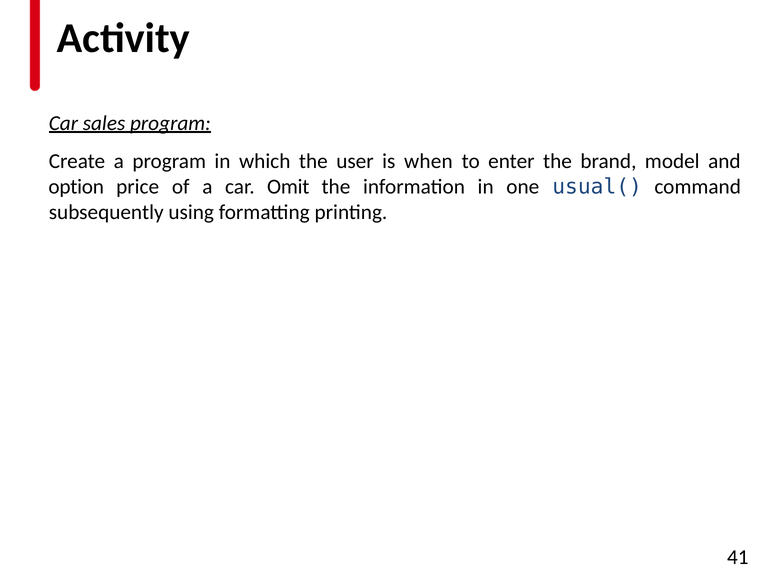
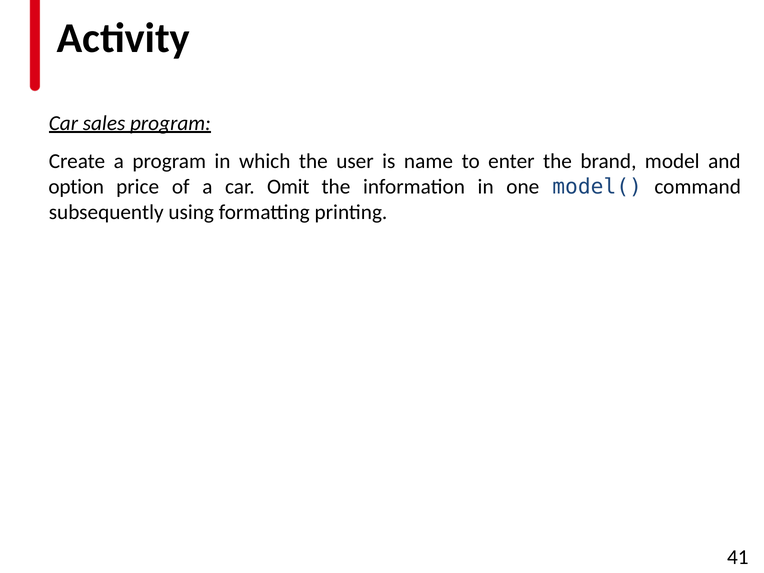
when: when -> name (428, 161)
usual(: usual( -> model( (597, 187)
